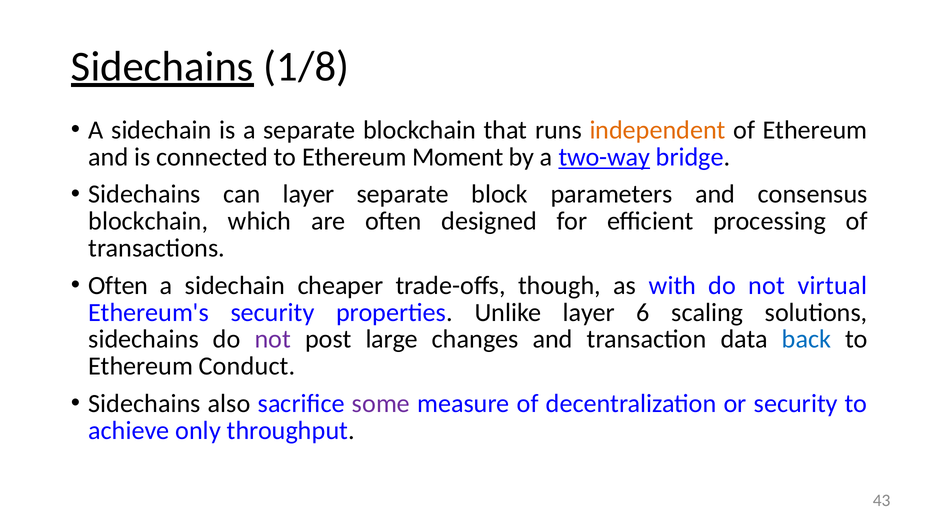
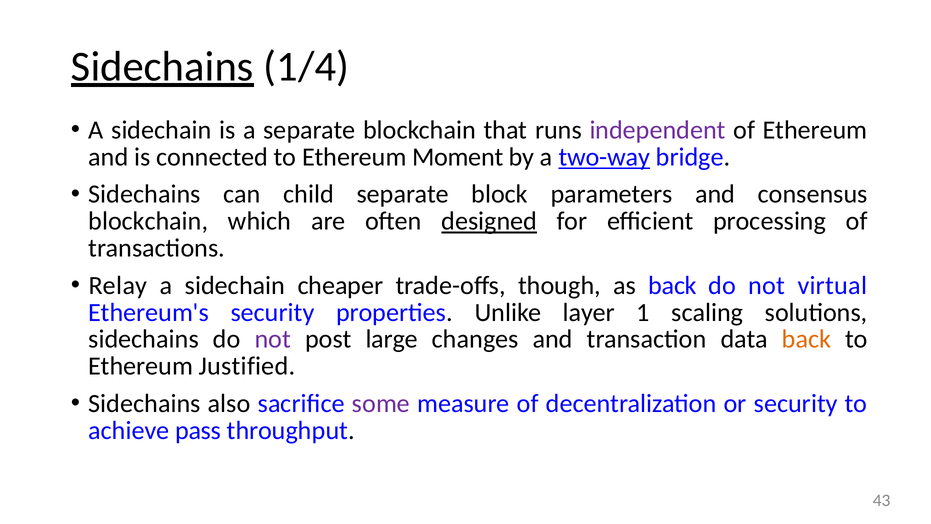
1/8: 1/8 -> 1/4 (306, 67)
independent colour: orange -> purple (658, 130)
can layer: layer -> child (309, 194)
designed underline: none -> present (489, 221)
Often: Often -> Relay (118, 285)
as with: with -> back (673, 285)
6: 6 -> 1 (643, 312)
back colour: blue -> orange (806, 339)
Conduct: Conduct -> Justified (247, 366)
only: only -> pass (198, 430)
